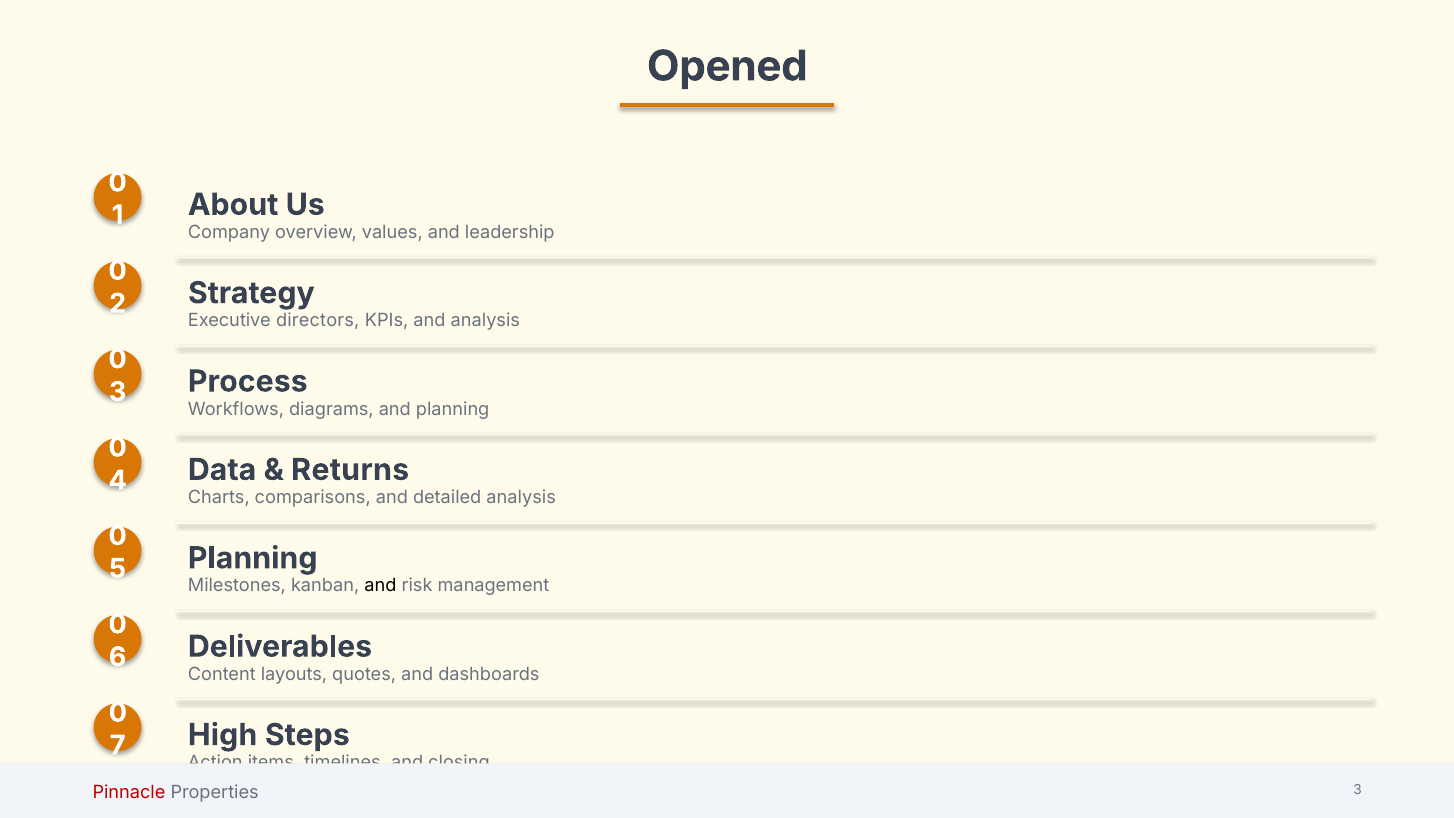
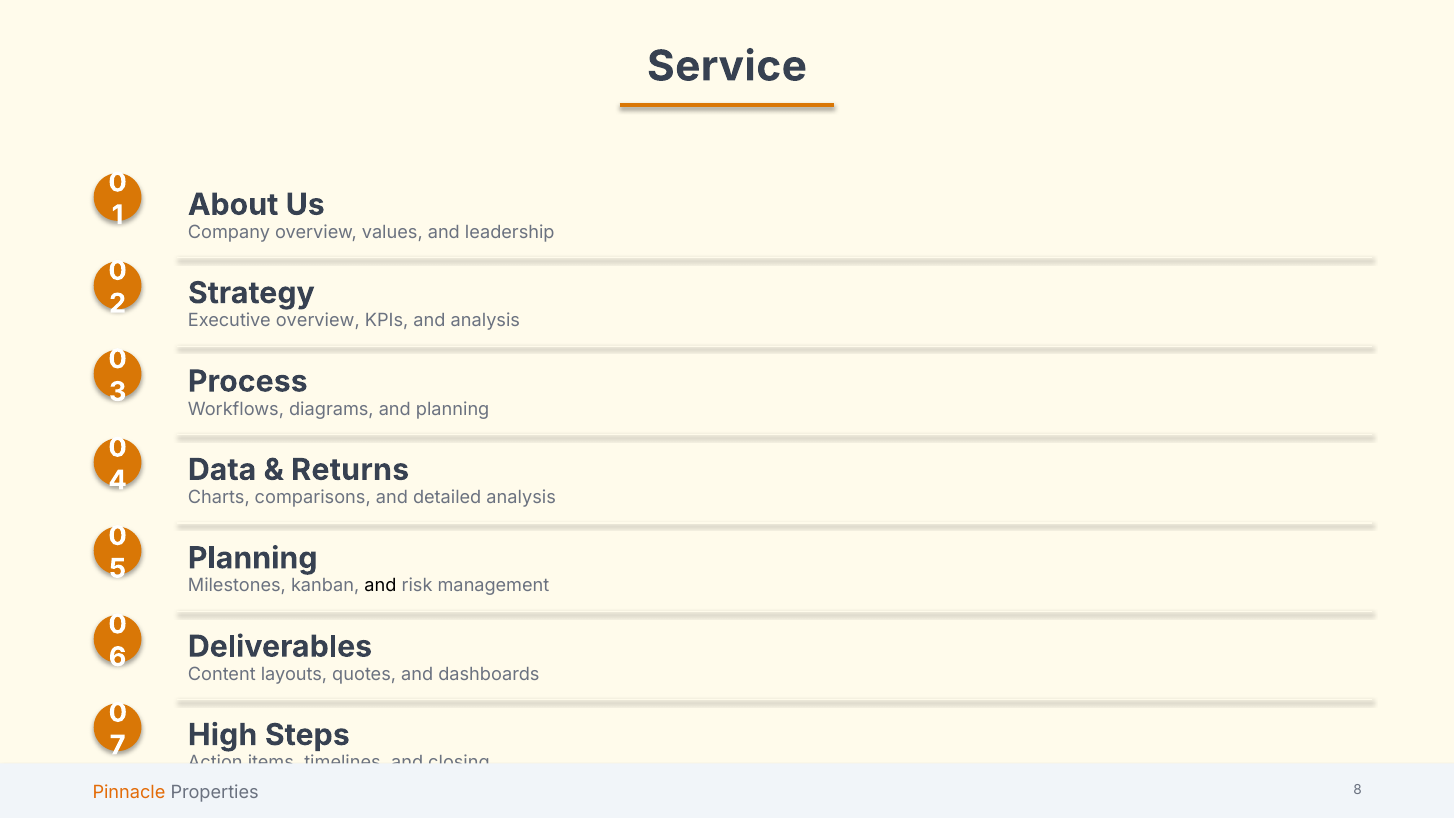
Opened: Opened -> Service (727, 66)
Executive directors: directors -> overview (318, 321)
Pinnacle colour: red -> orange (129, 793)
Properties 3: 3 -> 8 (1358, 790)
